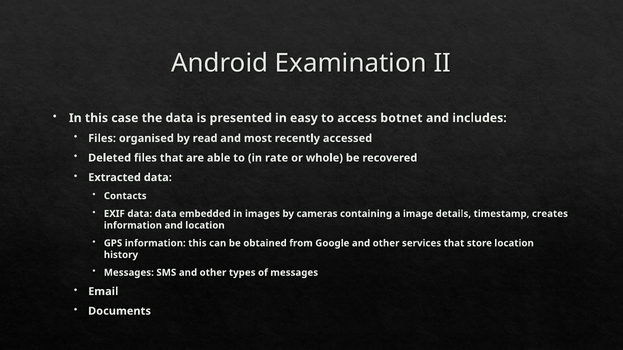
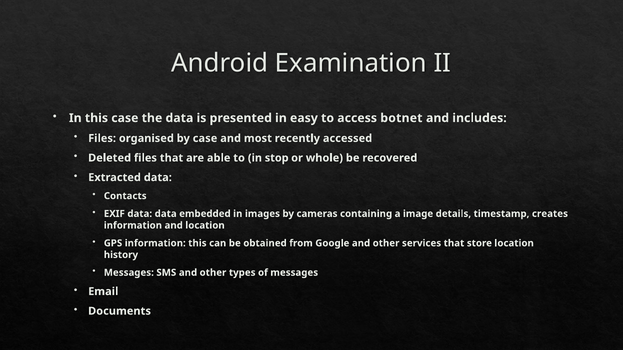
by read: read -> case (205, 138)
rate: rate -> stop (277, 158)
